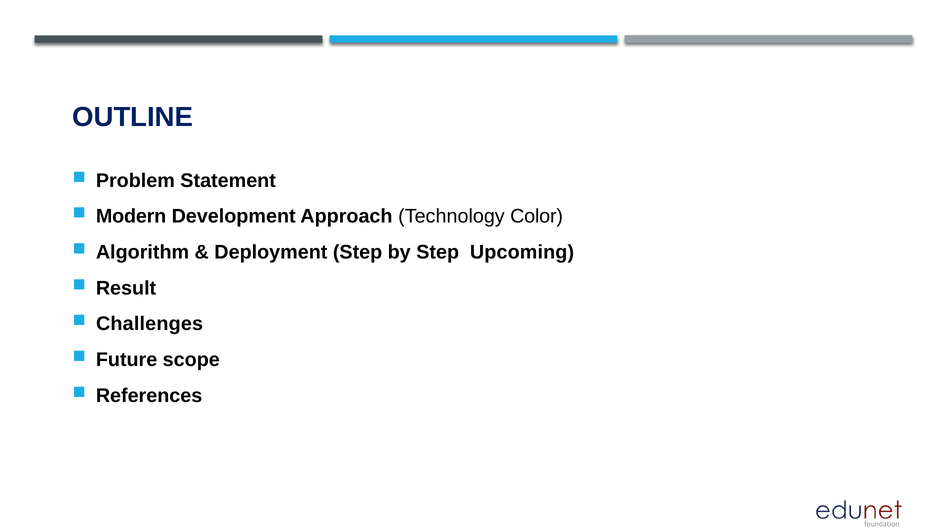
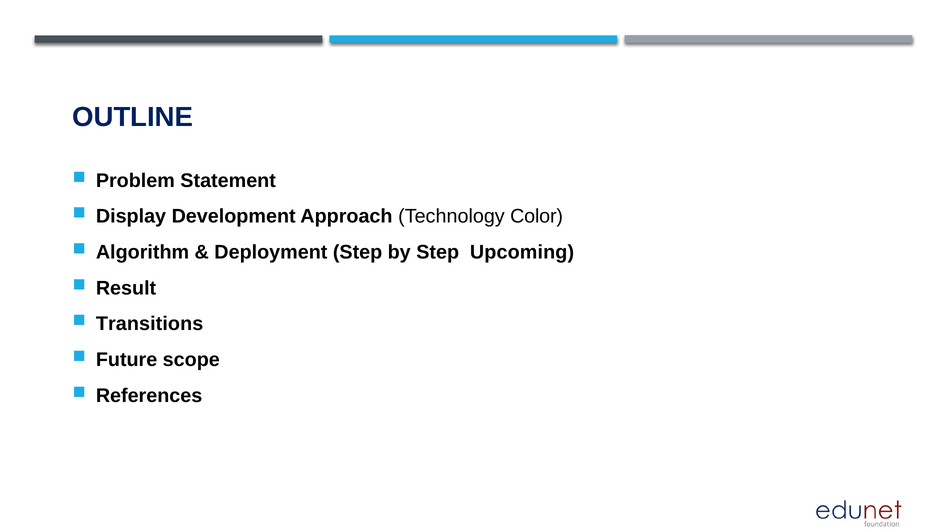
Modern: Modern -> Display (131, 217)
Challenges: Challenges -> Transitions (150, 324)
